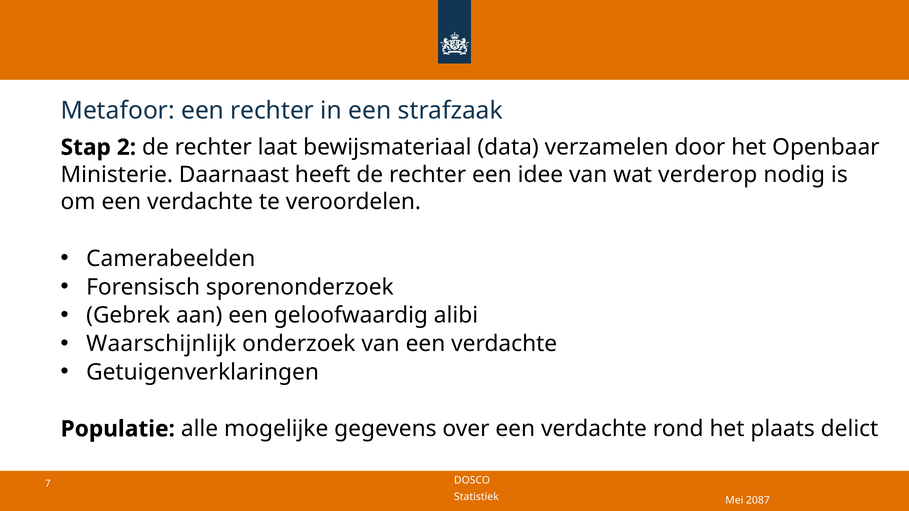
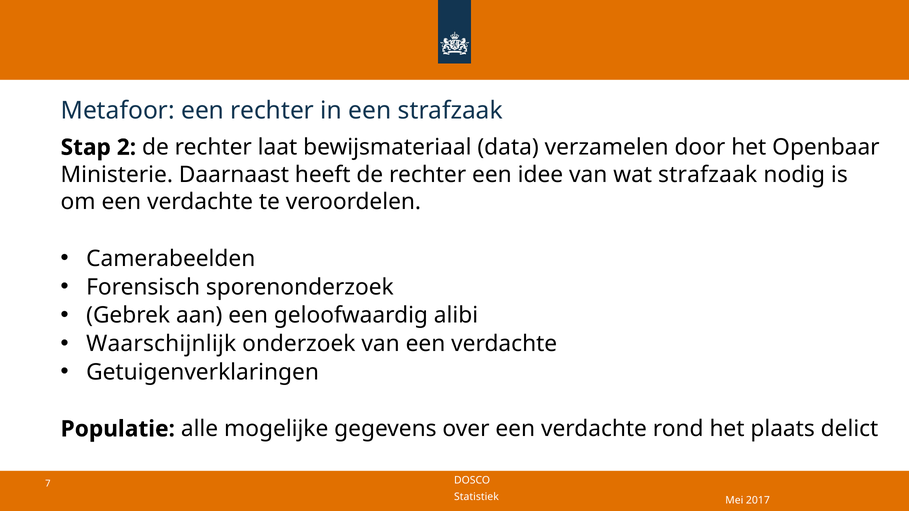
wat verderop: verderop -> strafzaak (708, 175)
2087: 2087 -> 2017 (758, 500)
